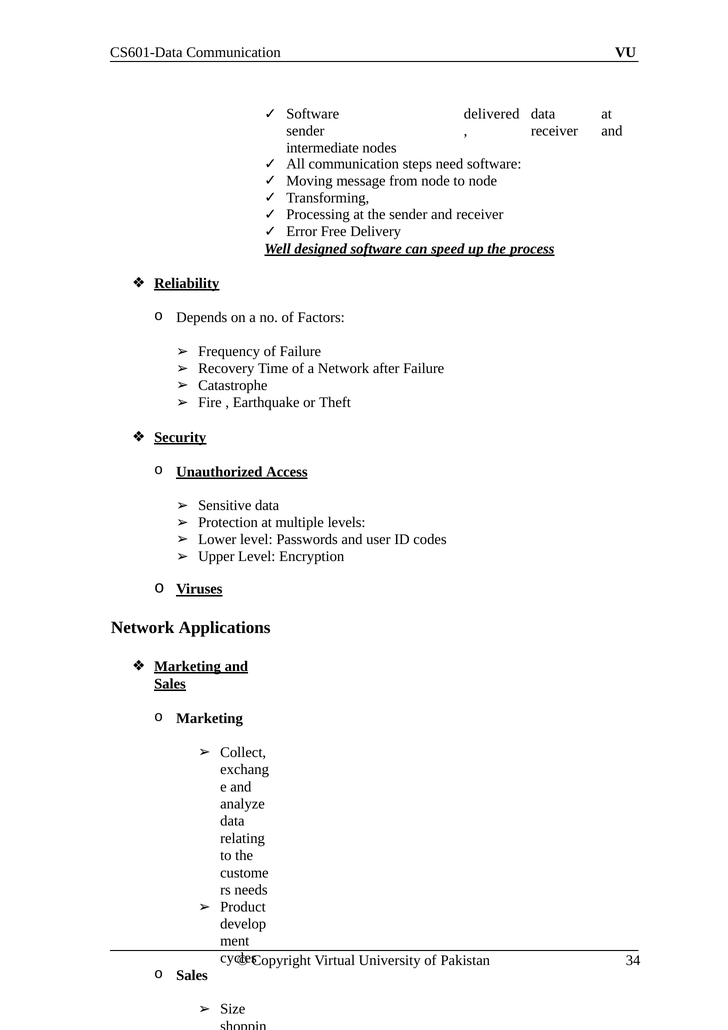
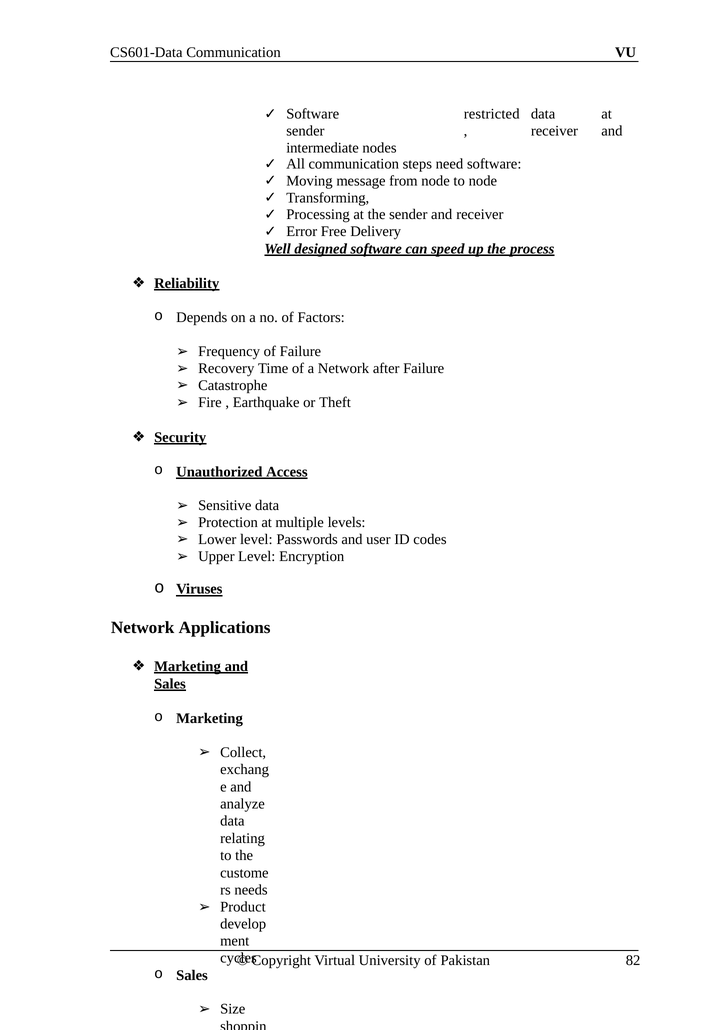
delivered: delivered -> restricted (492, 114)
34: 34 -> 82 (633, 961)
